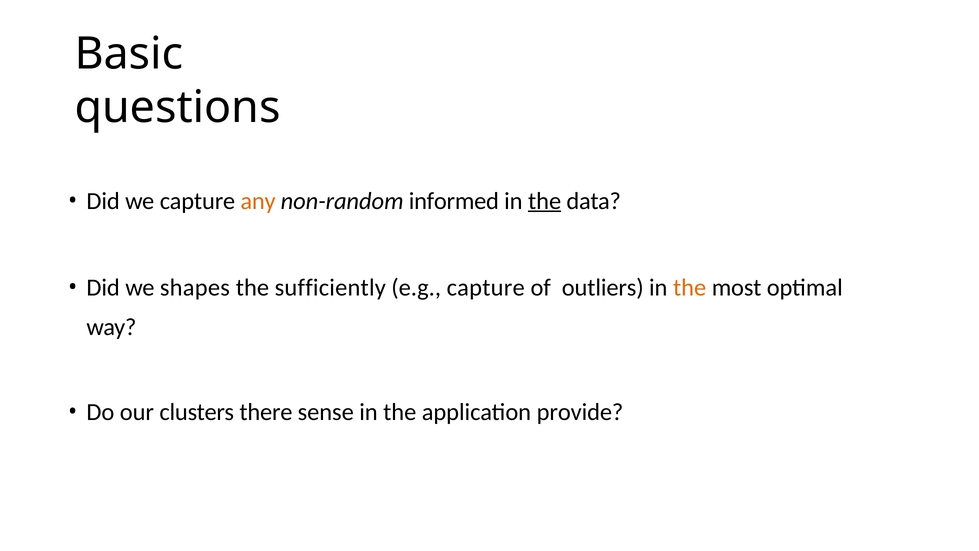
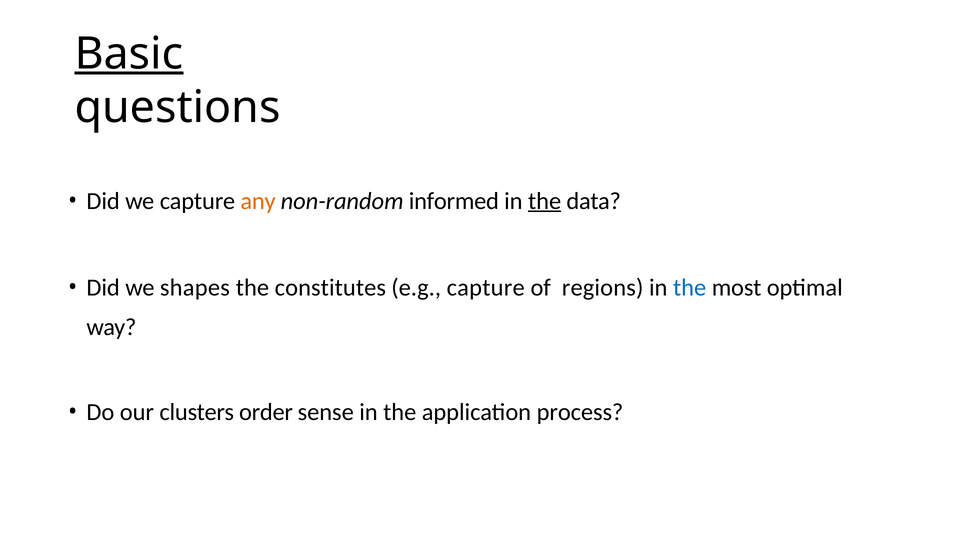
Basic underline: none -> present (129, 54)
sufficiently: sufficiently -> constitutes (330, 287)
outliers: outliers -> regions (603, 287)
the colour: orange -> blue (690, 287)
there: there -> order (266, 412)
provide: provide -> process (580, 412)
